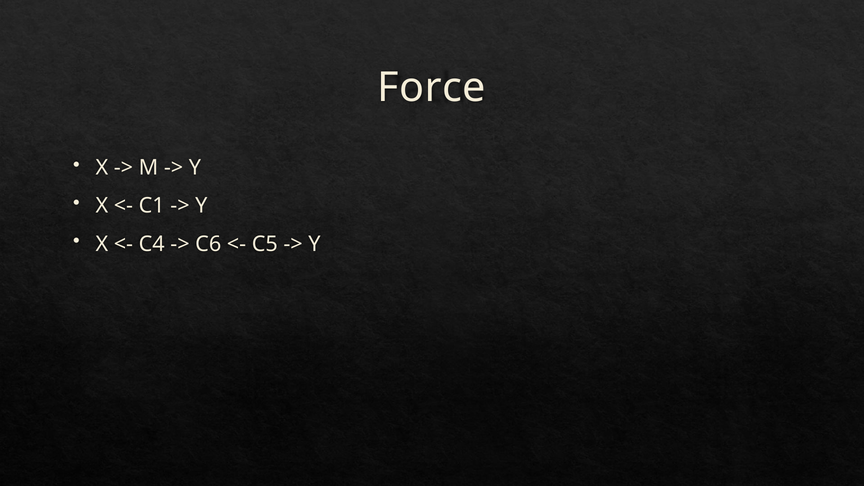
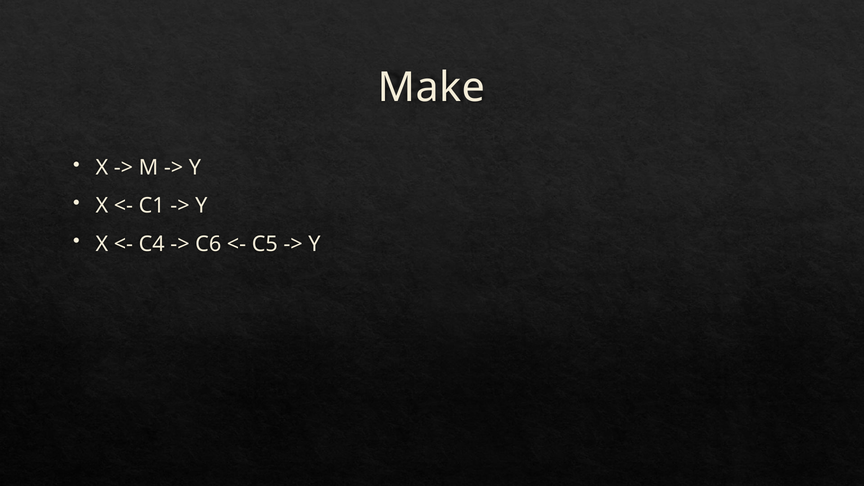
Force: Force -> Make (431, 87)
